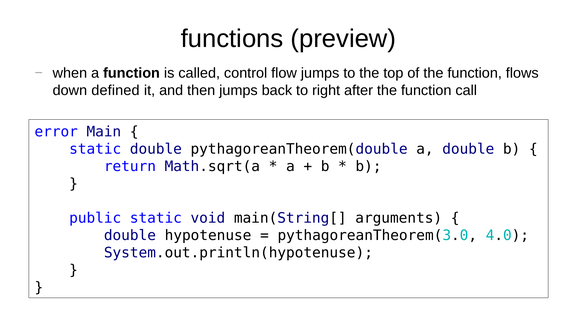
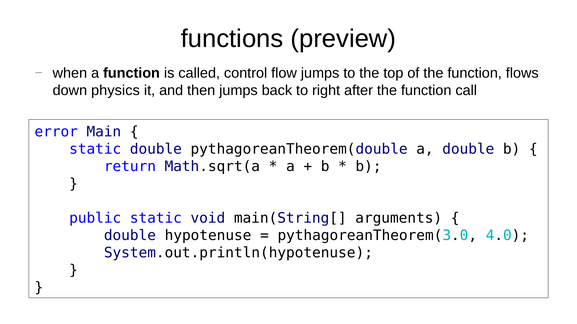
defined: defined -> physics (115, 91)
